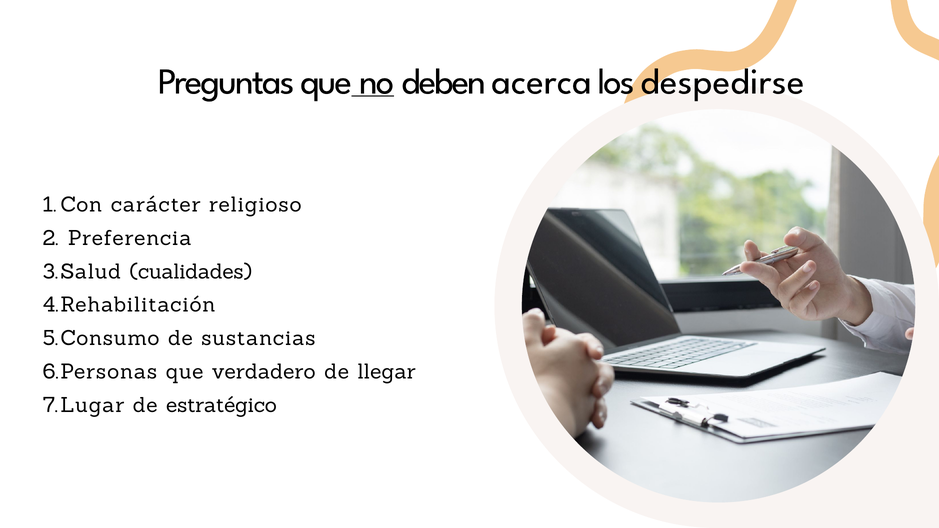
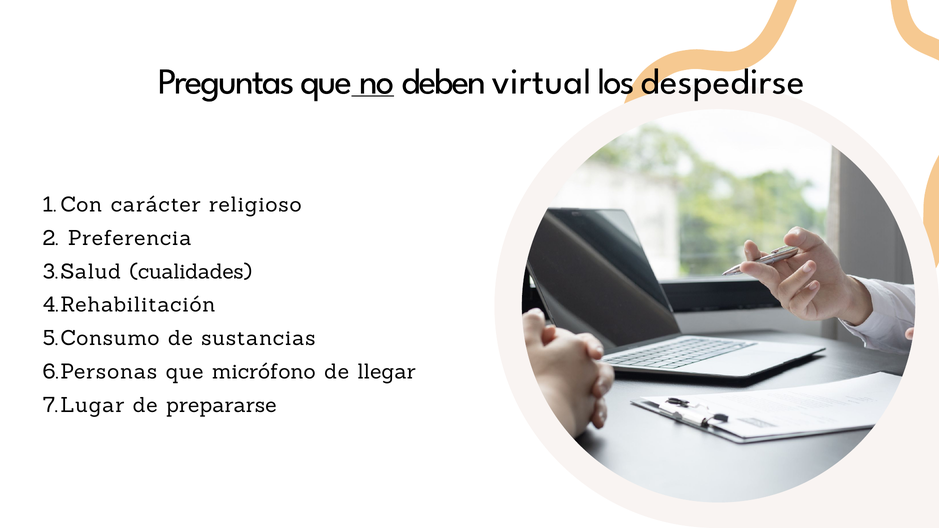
acerca: acerca -> virtual (541, 82)
verdadero: verdadero -> micrófono (264, 372)
estratégico: estratégico -> prepararse (221, 405)
